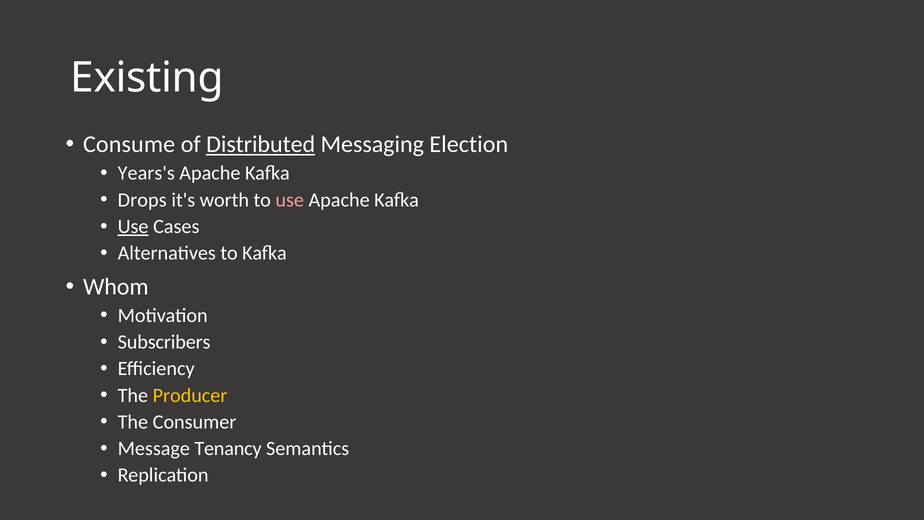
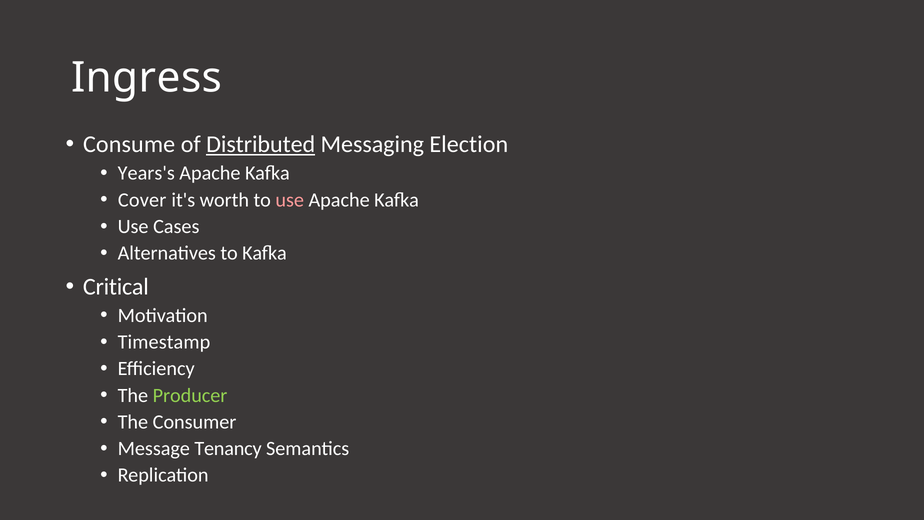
Existing: Existing -> Ingress (147, 78)
Drops: Drops -> Cover (142, 200)
Use underline: present -> none (133, 226)
Whom: Whom -> Critical (116, 287)
Subscribers: Subscribers -> Timestamp (164, 342)
Producer colour: yellow -> light green (190, 395)
